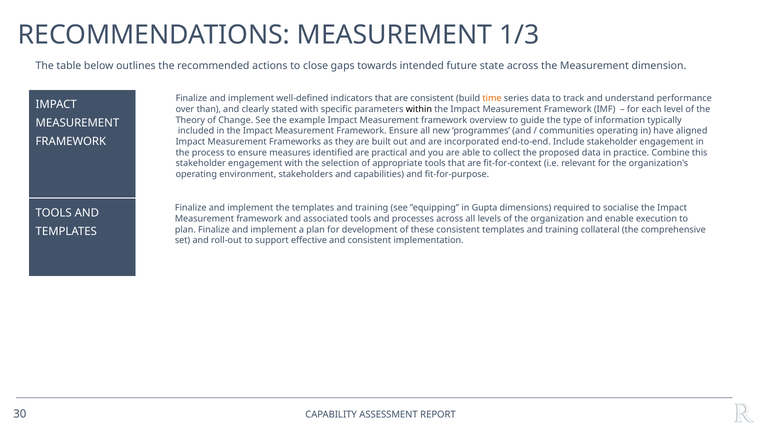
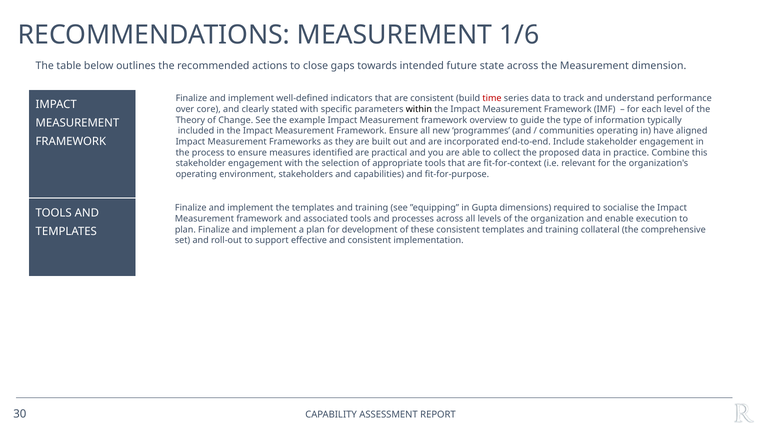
1/3: 1/3 -> 1/6 (519, 35)
time colour: orange -> red (492, 98)
than: than -> core (209, 109)
